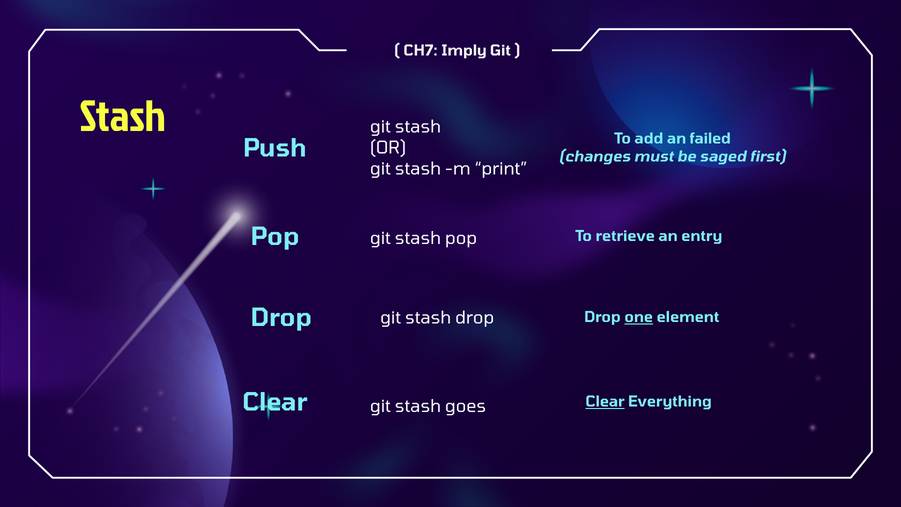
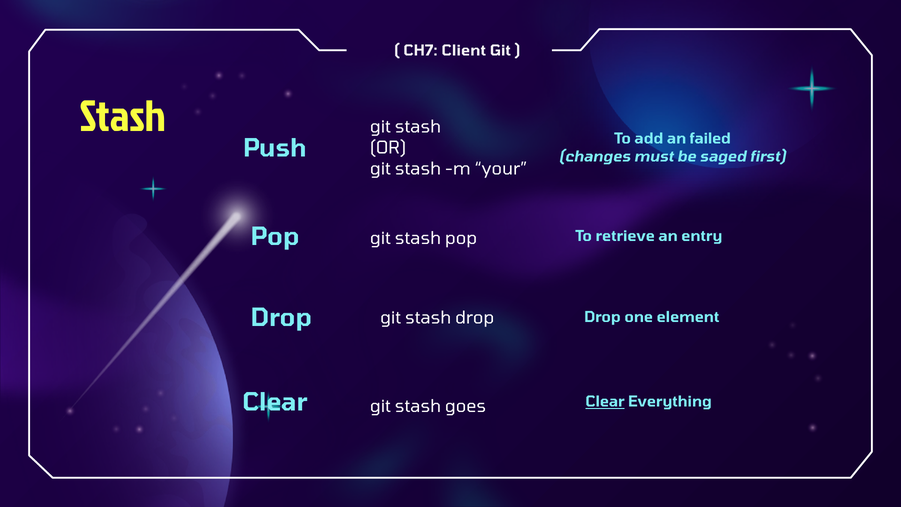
Imply: Imply -> Client (464, 51)
print: print -> your (501, 169)
one underline: present -> none (639, 317)
